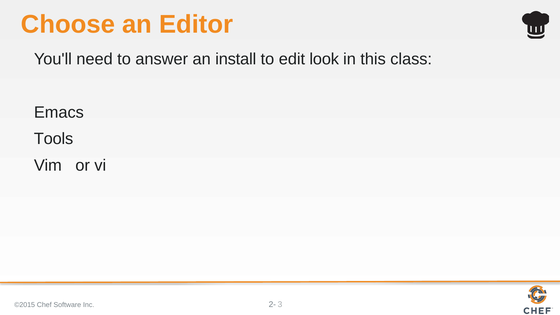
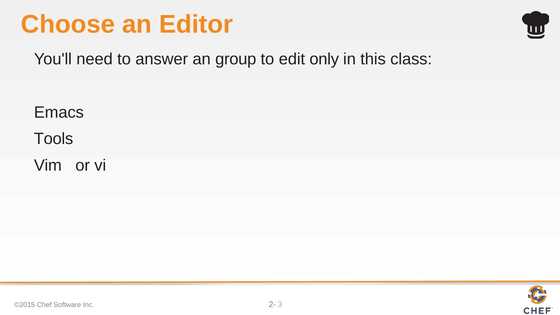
install: install -> group (236, 59)
look: look -> only (324, 59)
